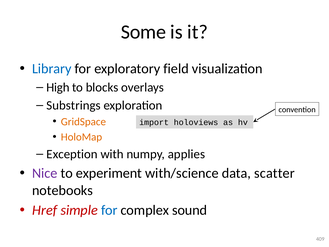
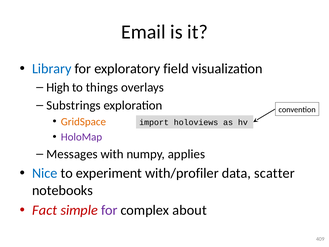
Some: Some -> Email (143, 32)
blocks: blocks -> things (102, 87)
HoloMap colour: orange -> purple (81, 137)
Exception: Exception -> Messages (72, 154)
Nice colour: purple -> blue (45, 173)
with/science: with/science -> with/profiler (182, 173)
Href: Href -> Fact (45, 210)
for colour: blue -> purple (109, 210)
sound: sound -> about (190, 210)
